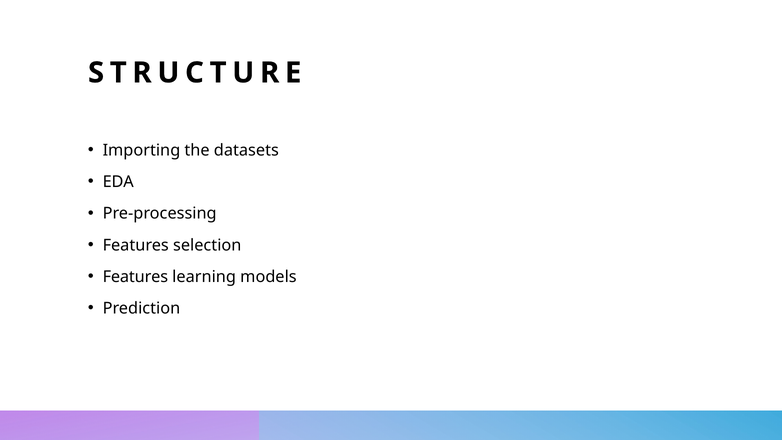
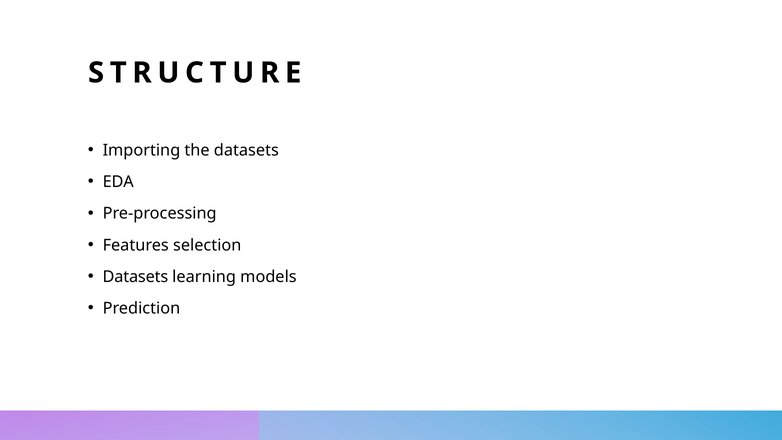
Features: Features -> Datasets (135, 277)
